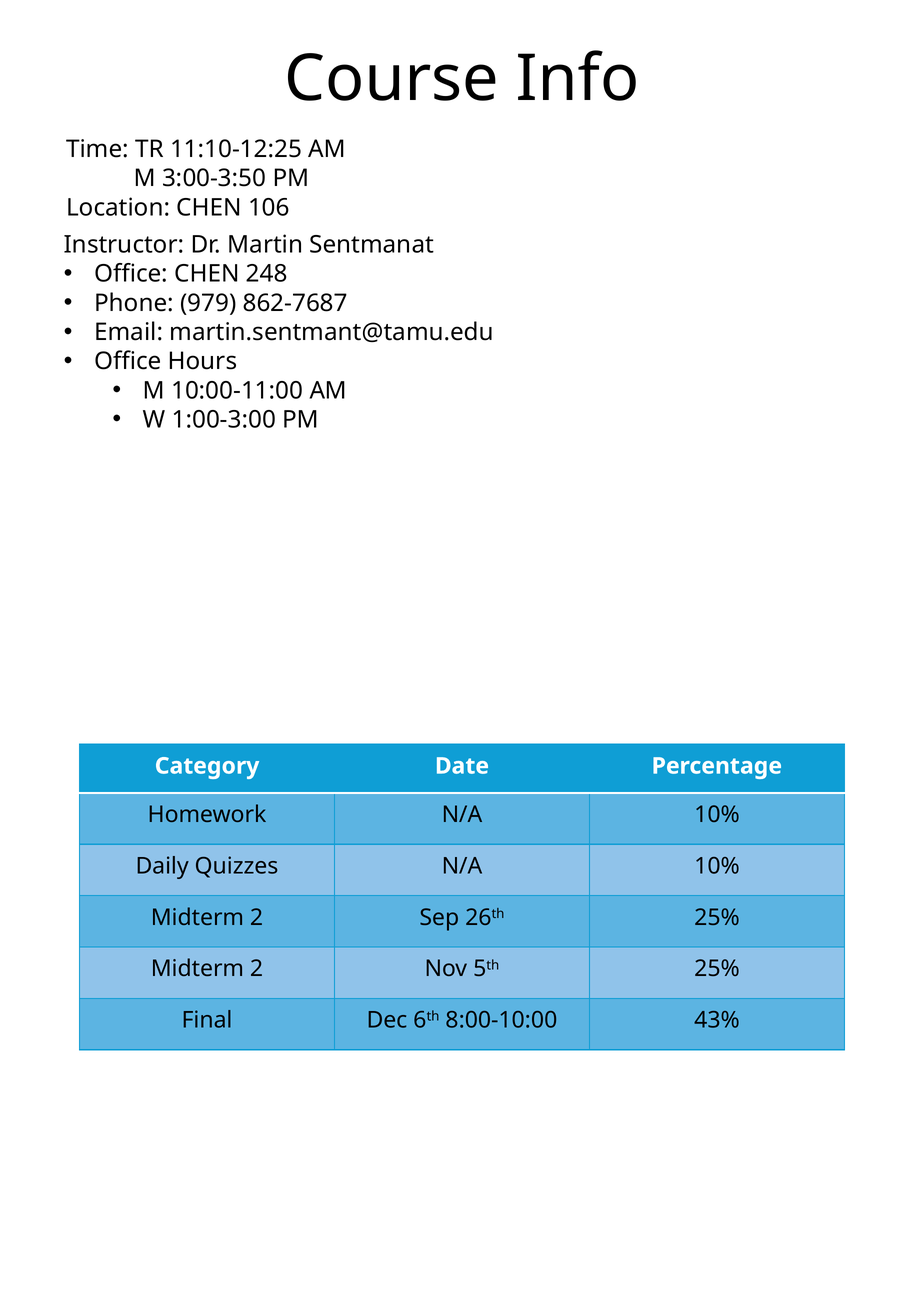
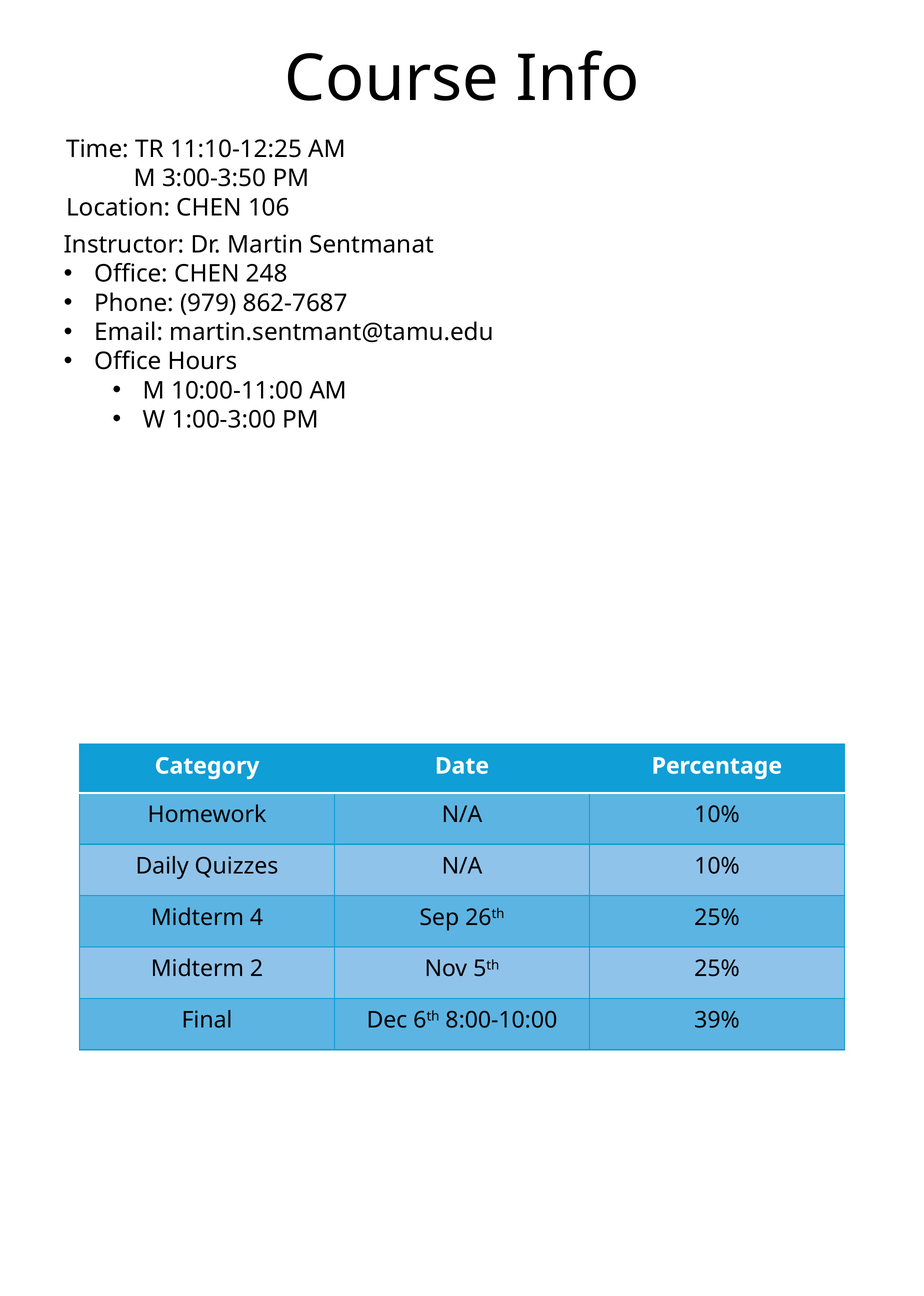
2: 2 -> 4 (257, 918)
43%: 43% -> 39% (717, 1021)
